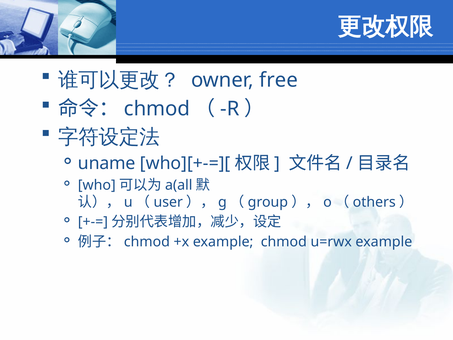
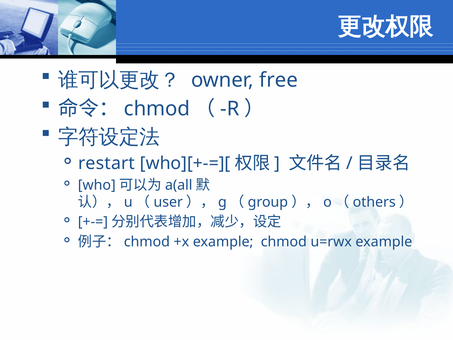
uname: uname -> restart (107, 163)
